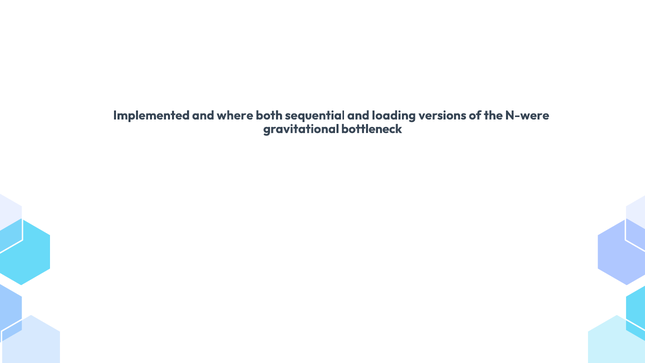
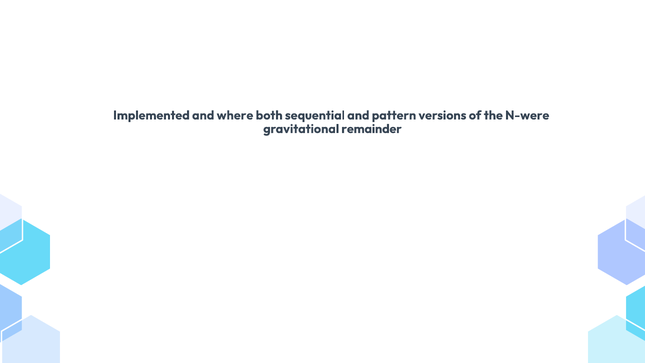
loading: loading -> pattern (394, 115)
bottleneck: bottleneck -> remainder (372, 129)
